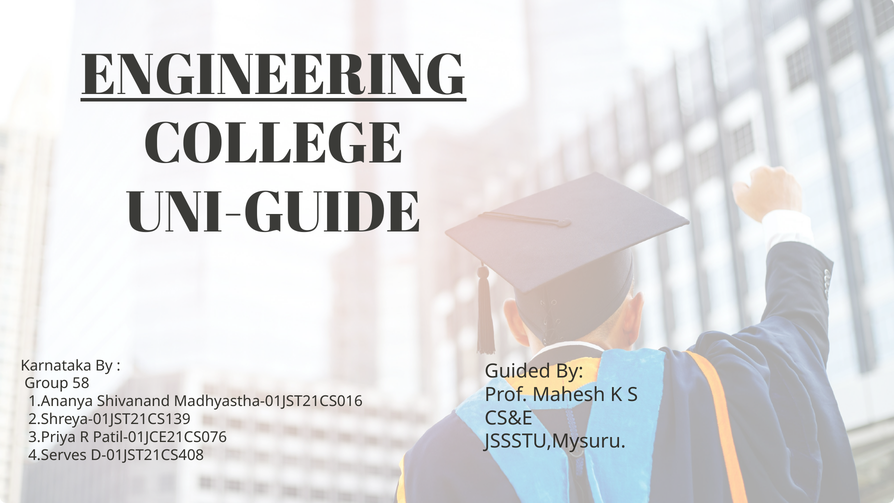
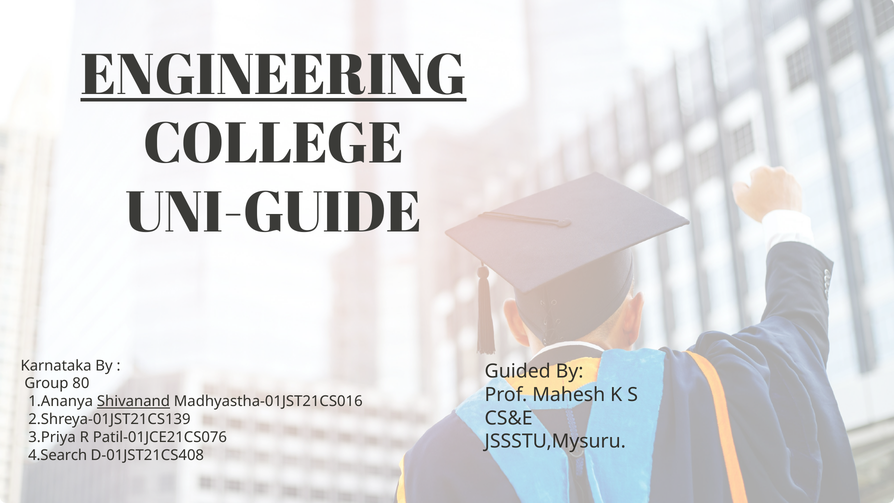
58: 58 -> 80 (81, 383)
Shivanand underline: none -> present (133, 401)
4.Serves: 4.Serves -> 4.Search (58, 455)
